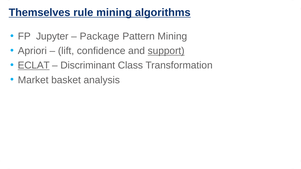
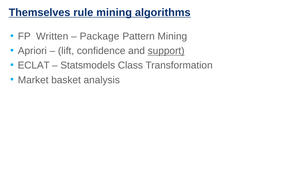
Jupyter: Jupyter -> Written (52, 36)
ECLAT underline: present -> none (34, 66)
Discriminant: Discriminant -> Statsmodels (88, 66)
